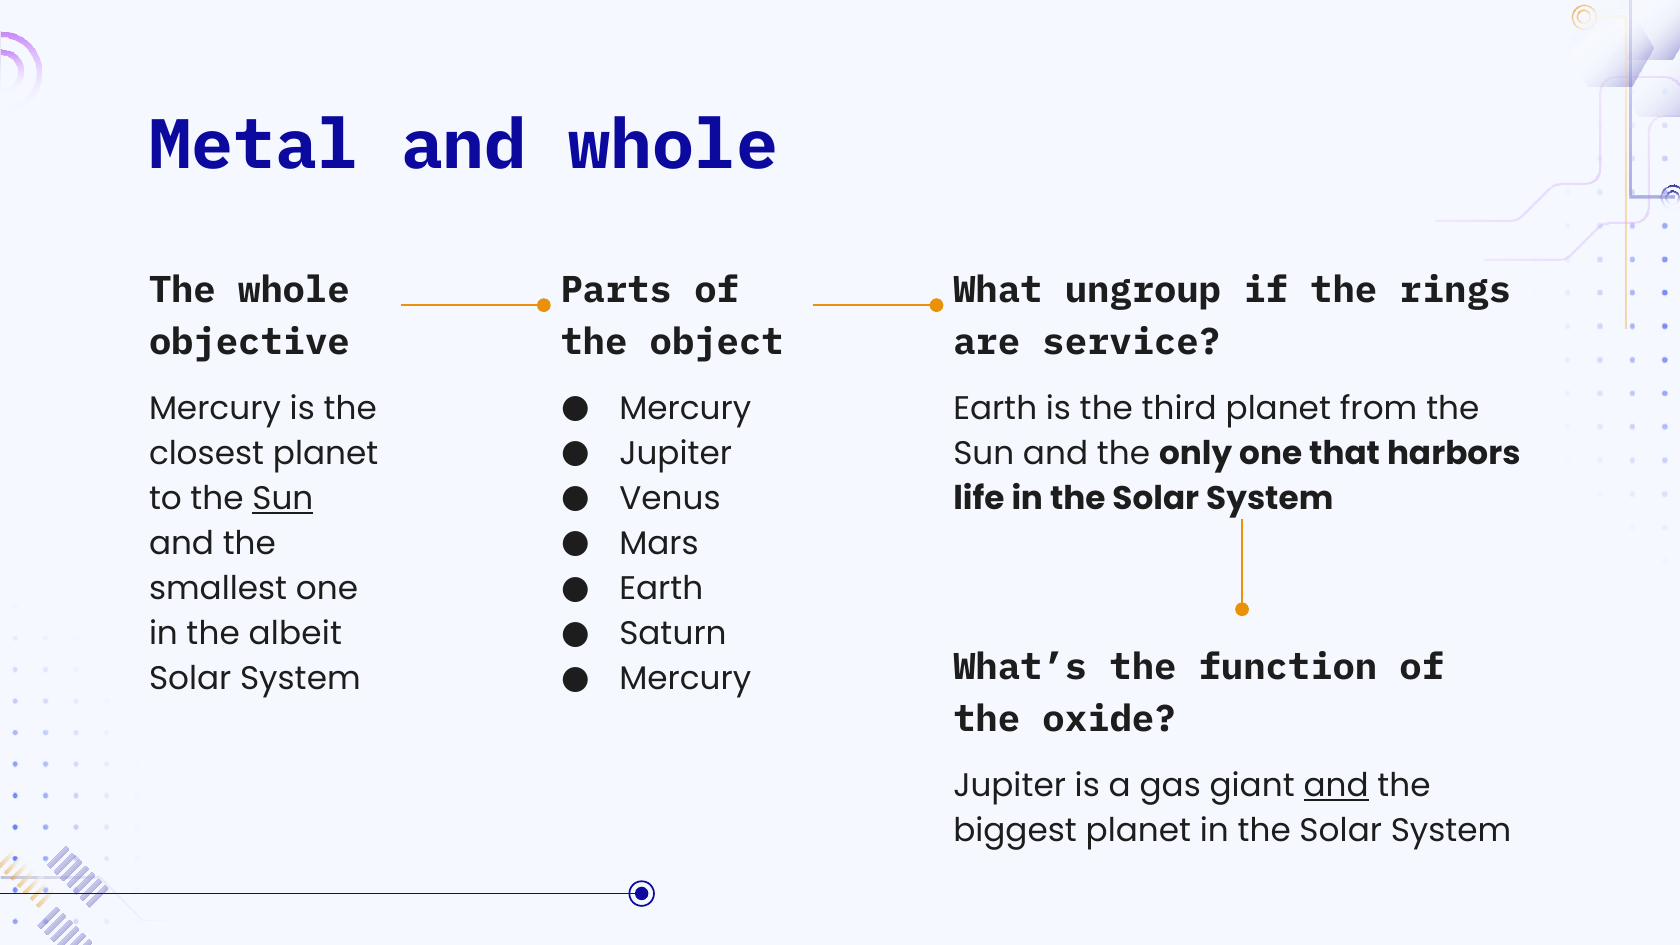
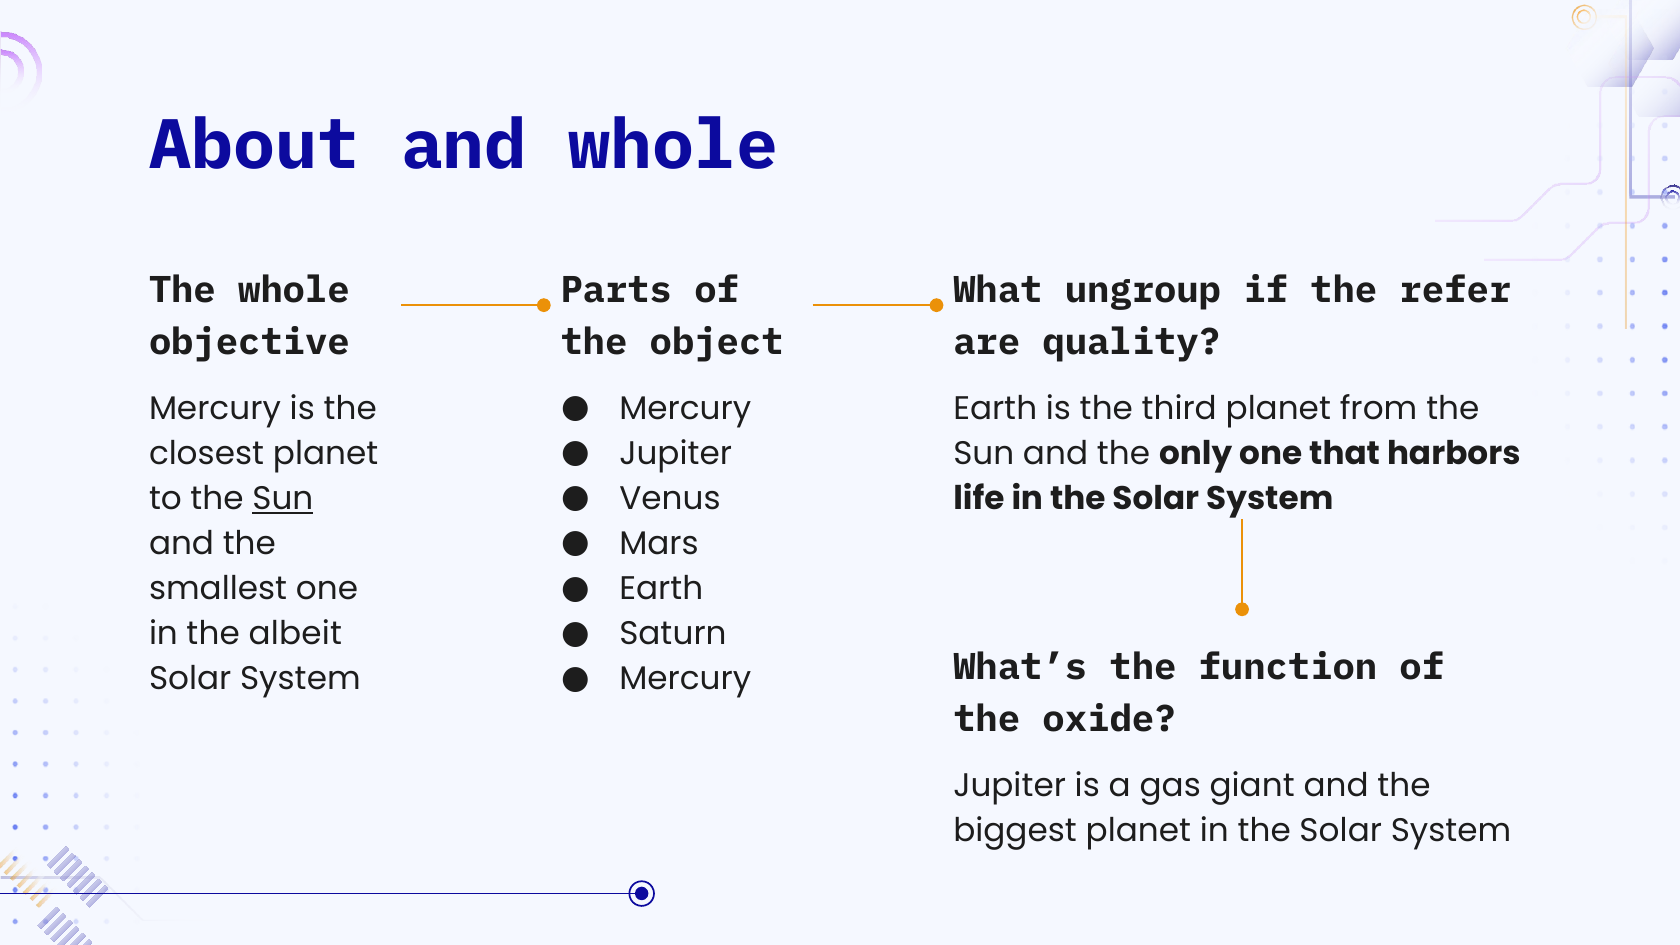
Metal: Metal -> About (254, 145)
rings: rings -> refer (1455, 290)
service: service -> quality (1132, 342)
and underline: present -> none (1336, 786)
